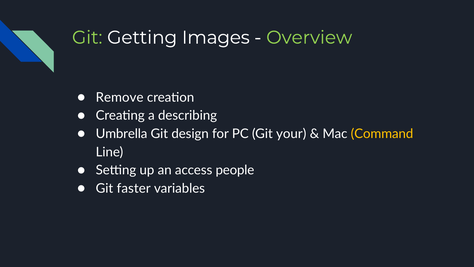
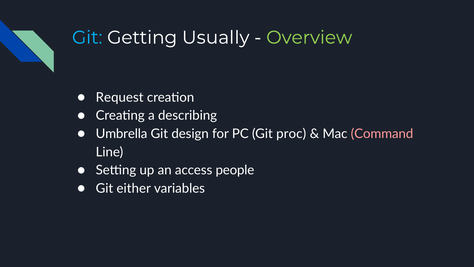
Git colour: light green -> light blue (87, 37)
Images: Images -> Usually (216, 37)
Remove: Remove -> Request (120, 97)
your: your -> proc (291, 134)
Command colour: yellow -> pink (382, 134)
faster: faster -> either (134, 188)
